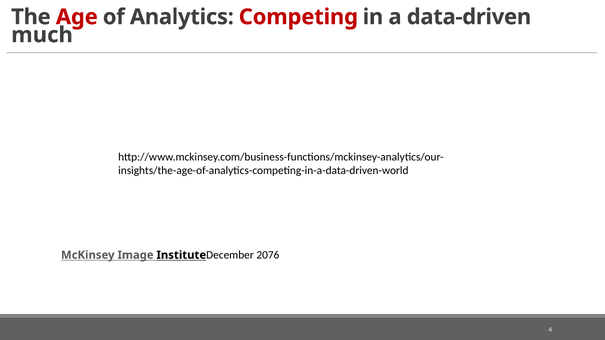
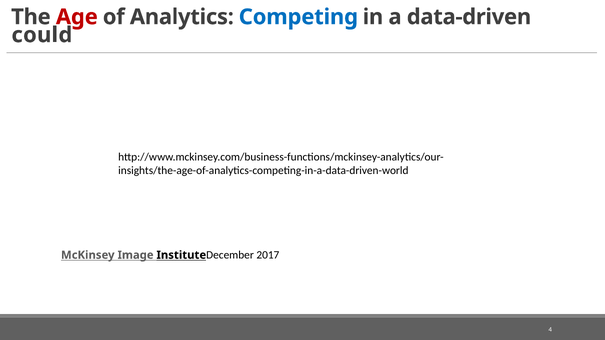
Competing colour: red -> blue (298, 17)
much: much -> could (42, 35)
2076: 2076 -> 2017 (268, 255)
